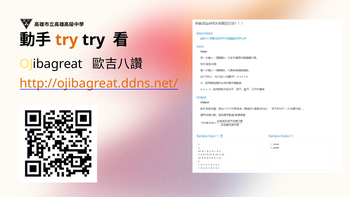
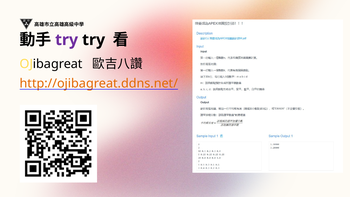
try colour: orange -> purple (67, 40)
